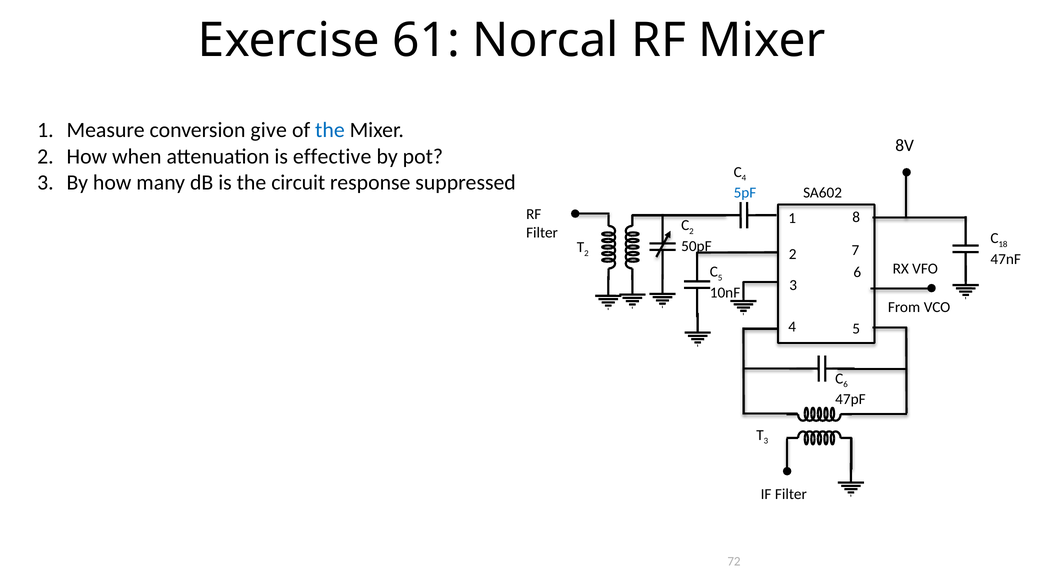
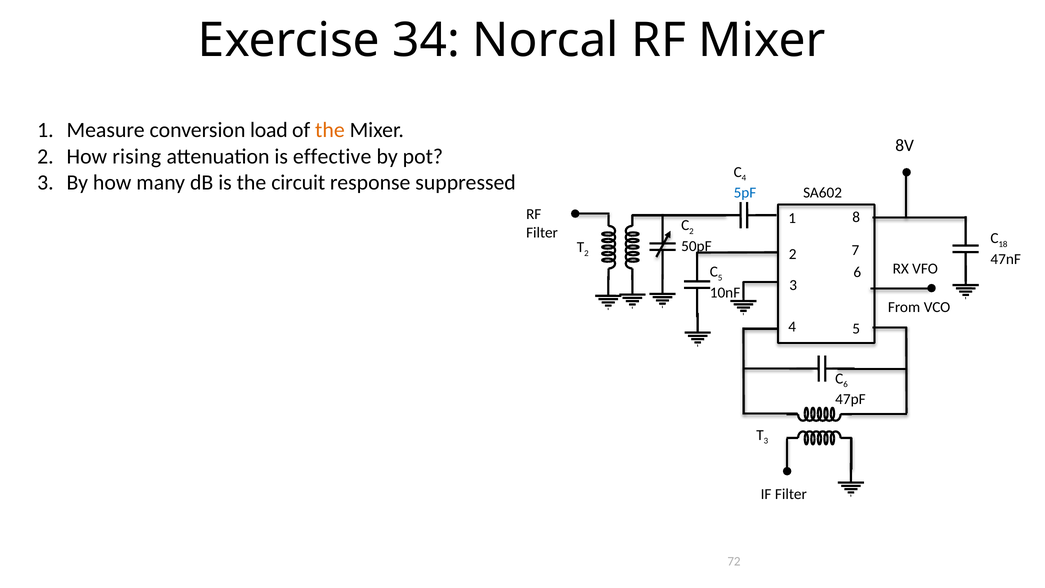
61: 61 -> 34 (426, 41)
give: give -> load (269, 130)
the colour: blue -> orange (330, 130)
when: when -> rising (137, 156)
